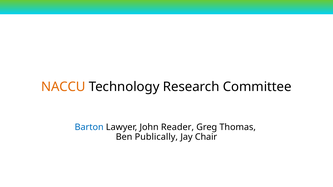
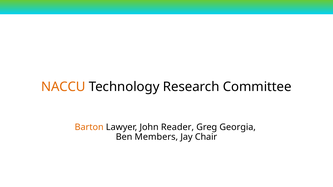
Barton colour: blue -> orange (89, 127)
Thomas: Thomas -> Georgia (238, 127)
Publically: Publically -> Members (156, 137)
